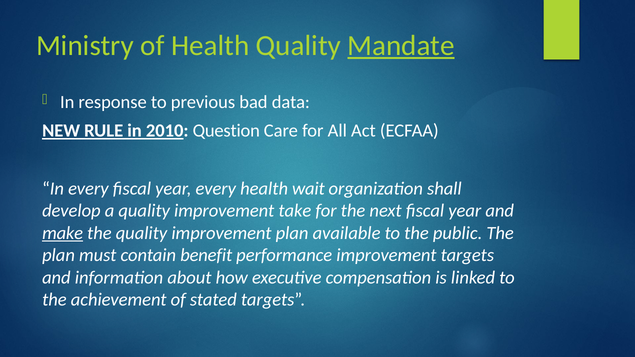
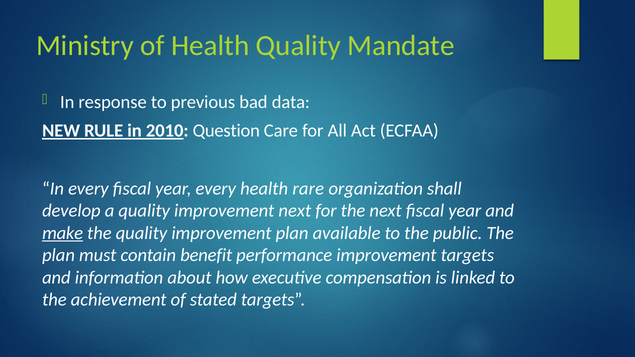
Mandate underline: present -> none (401, 45)
wait: wait -> rare (308, 189)
improvement take: take -> next (295, 211)
